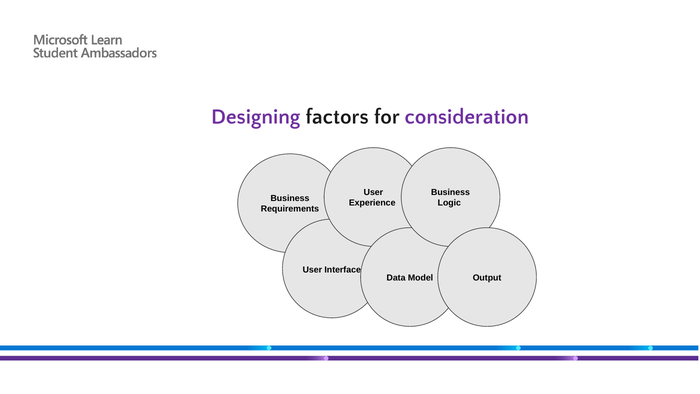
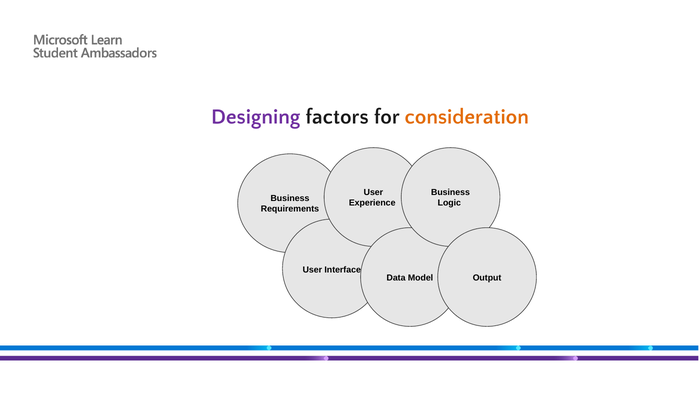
consideration colour: purple -> orange (467, 117)
